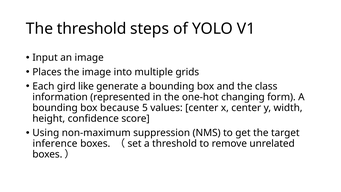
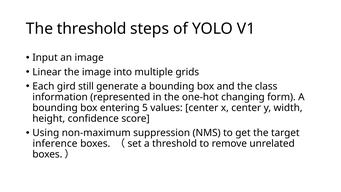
Places: Places -> Linear (47, 72)
like: like -> still (86, 86)
because: because -> entering (120, 108)
